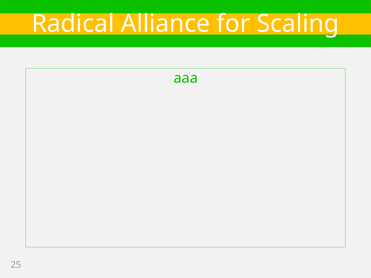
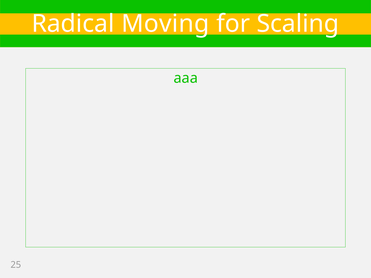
Alliance: Alliance -> Moving (165, 24)
